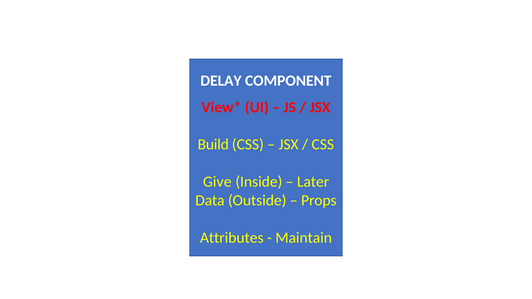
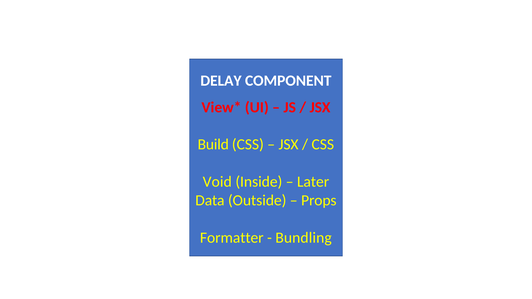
Give: Give -> Void (217, 182)
Attributes: Attributes -> Formatter (232, 238)
Maintain: Maintain -> Bundling (304, 238)
